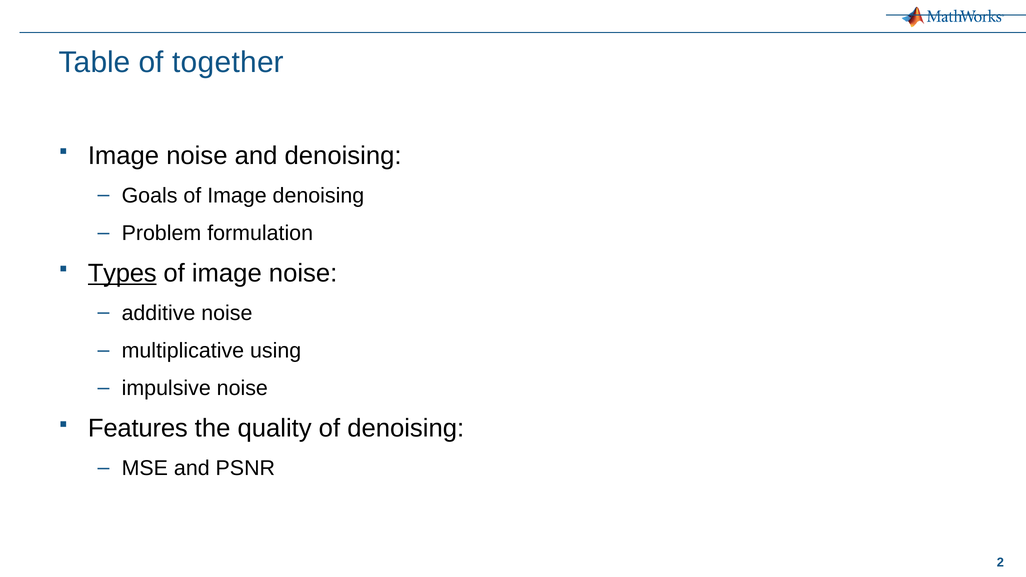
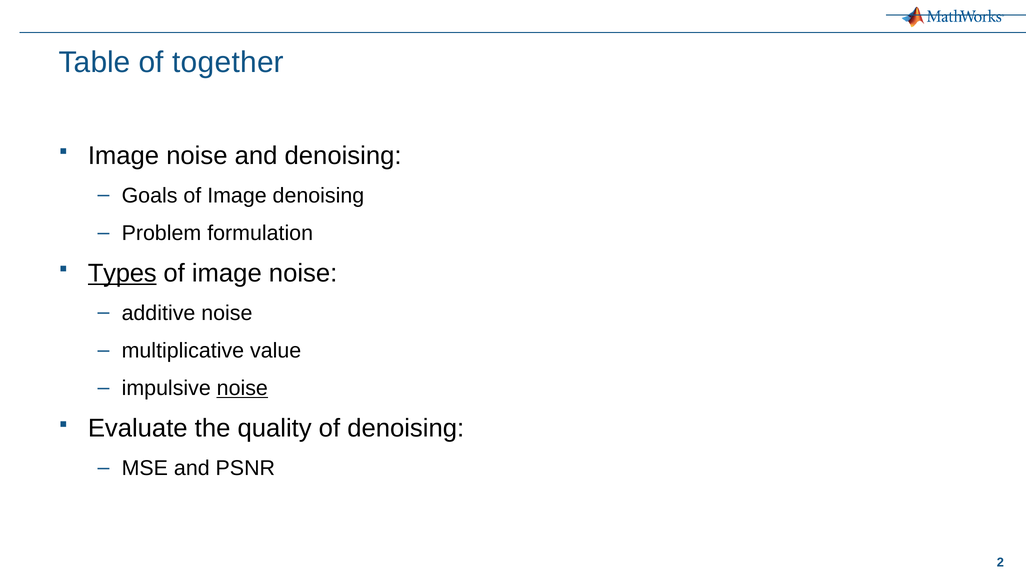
using: using -> value (276, 351)
noise underline: none -> present (242, 388)
Features: Features -> Evaluate (138, 428)
